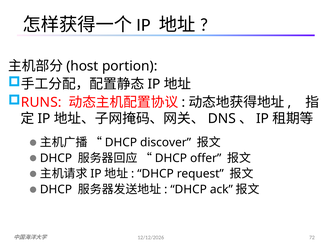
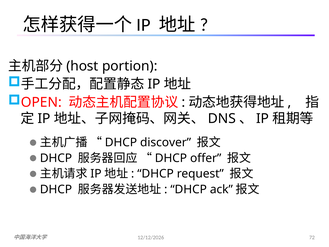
RUNS: RUNS -> OPEN (41, 102)
